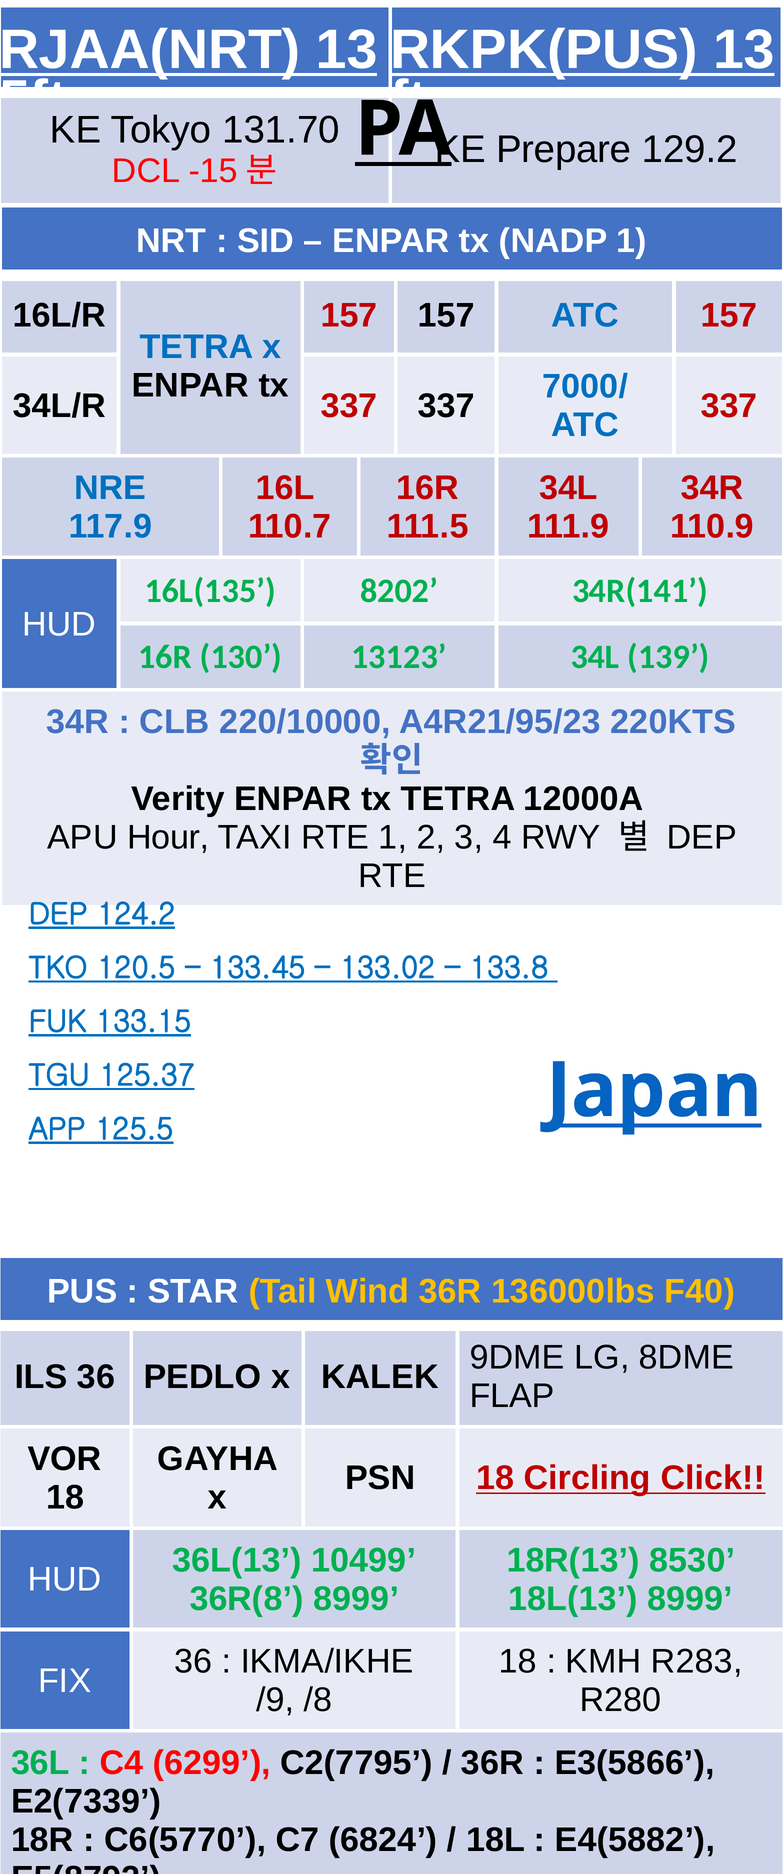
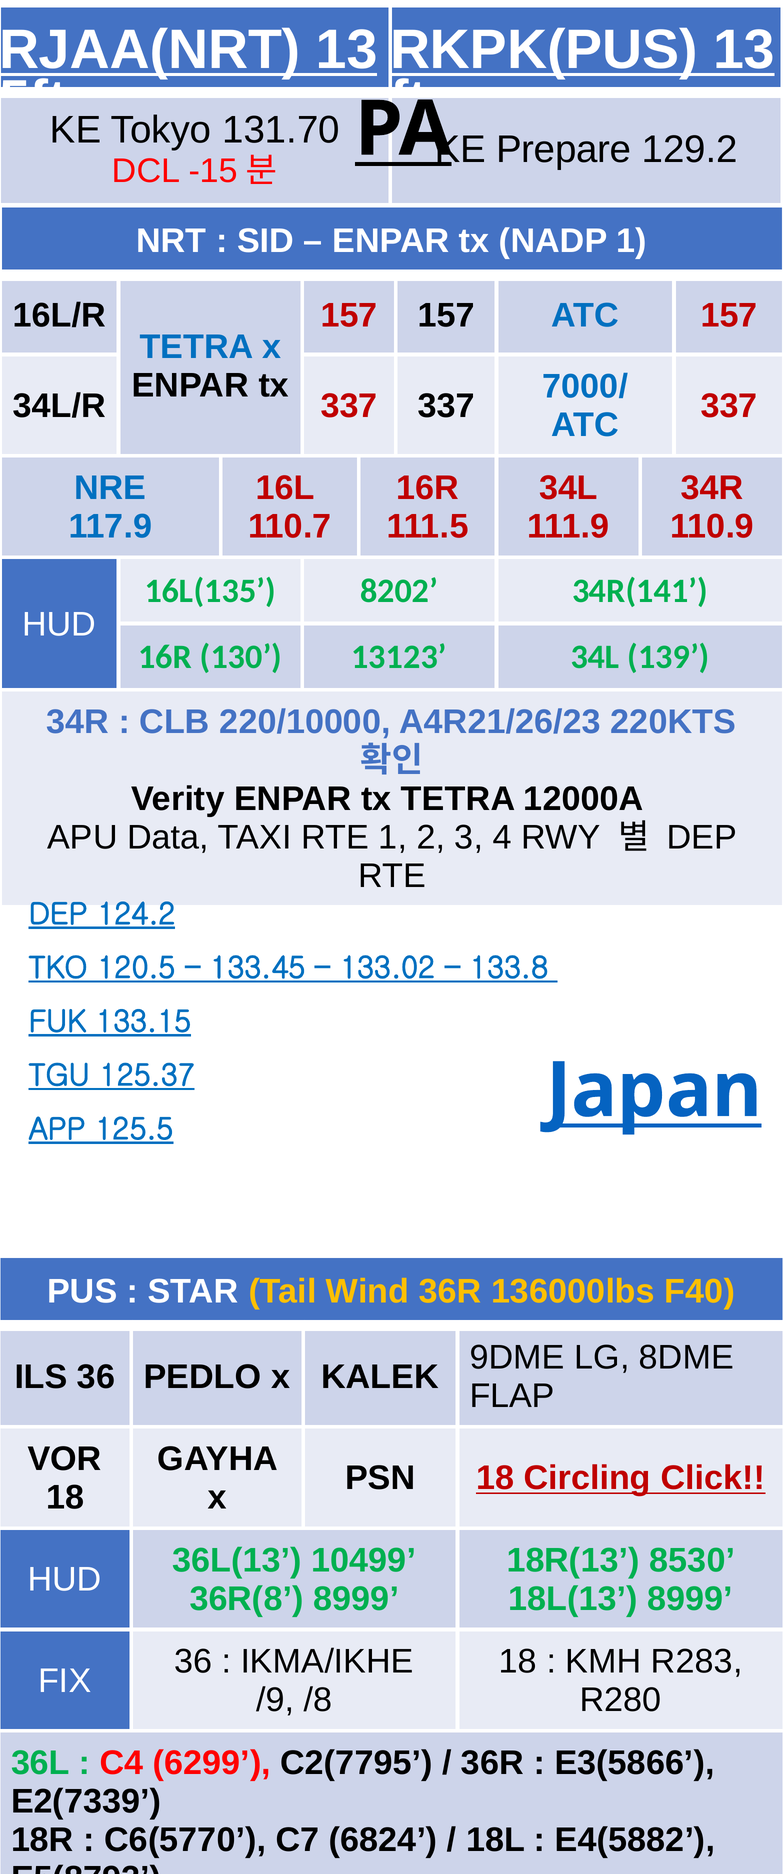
A4R21/95/23: A4R21/95/23 -> A4R21/26/23 (500, 722)
Hour: Hour -> Data (168, 837)
